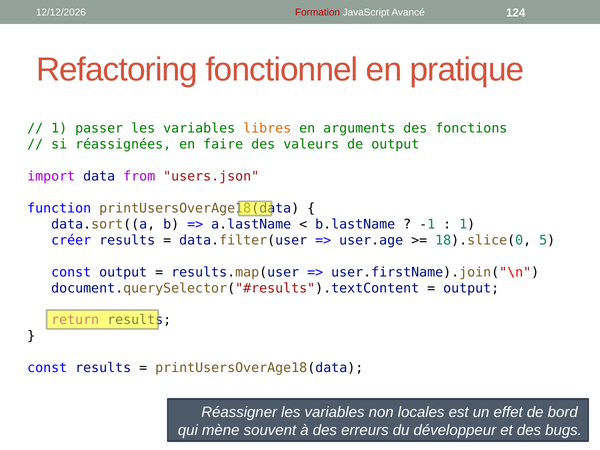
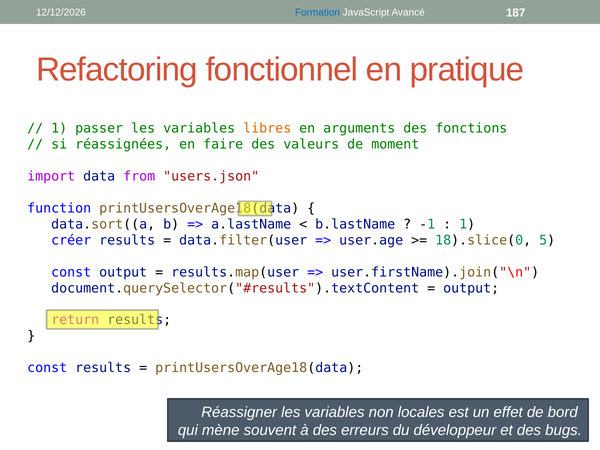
Formation colour: red -> blue (318, 13)
124: 124 -> 187 (516, 13)
de output: output -> moment (395, 144)
